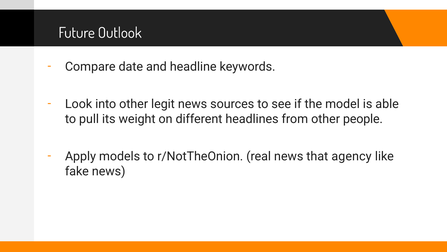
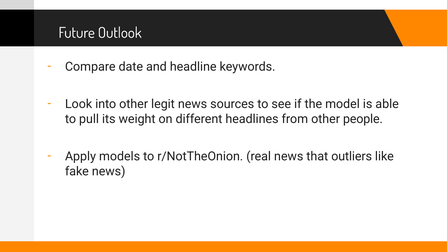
agency: agency -> outliers (352, 156)
